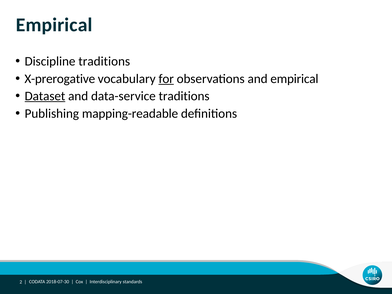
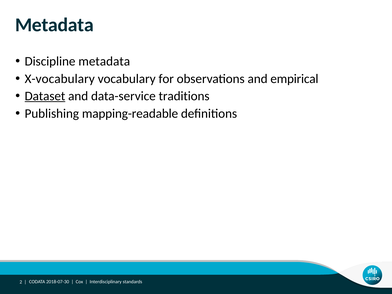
Empirical: Empirical -> Metadata (54, 25)
Discipline traditions: traditions -> metadata (104, 61)
X-prerogative: X-prerogative -> X-vocabulary (60, 79)
for underline: present -> none (166, 79)
